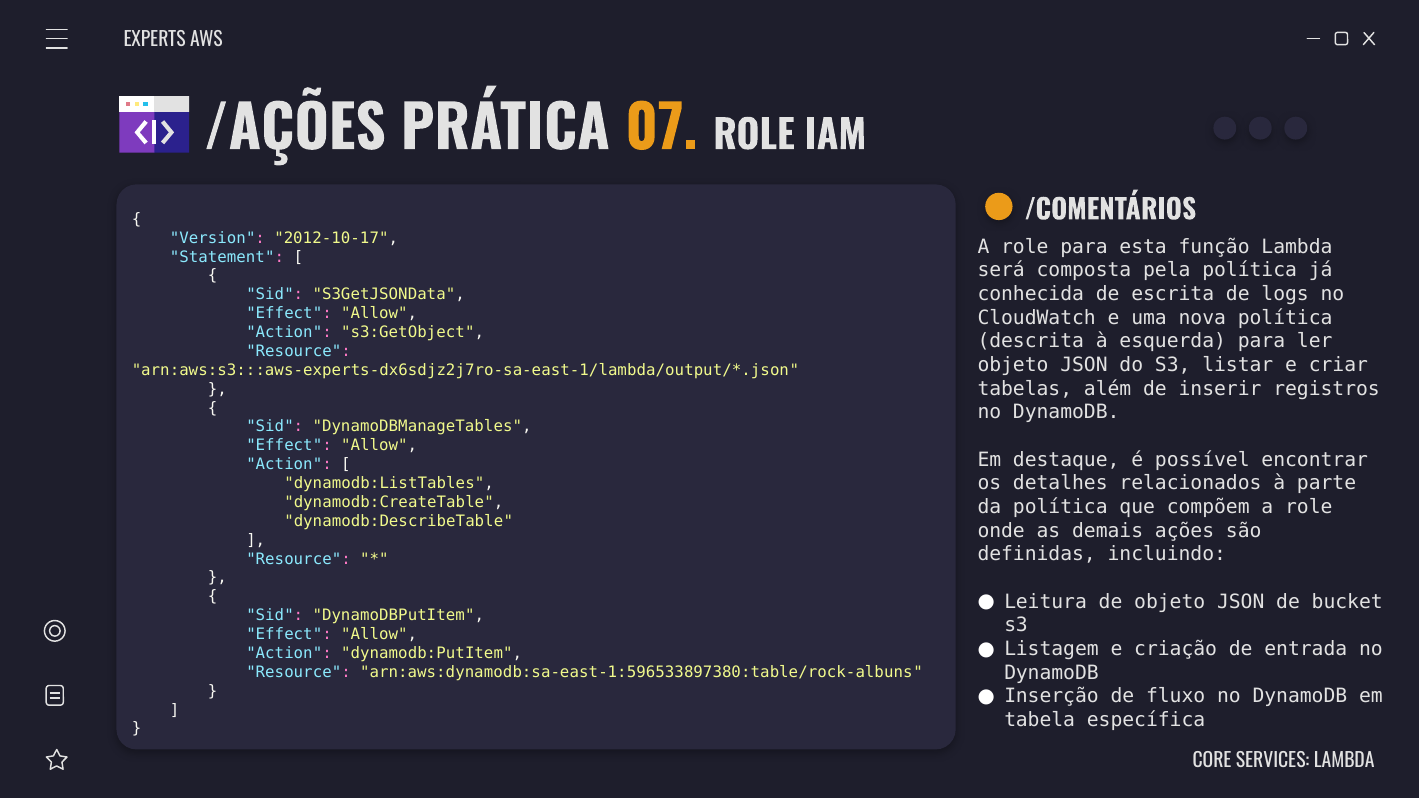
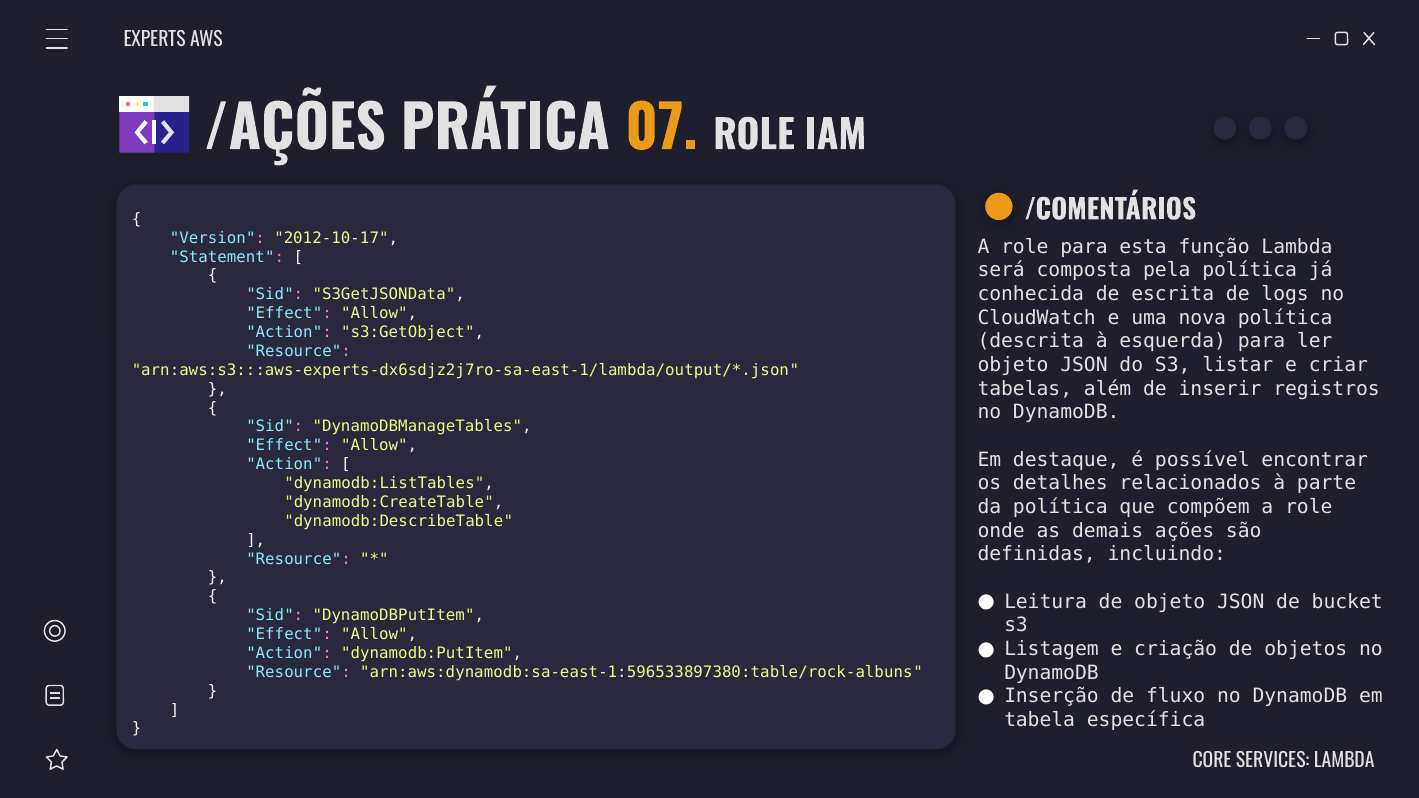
entrada: entrada -> objetos (1306, 649)
